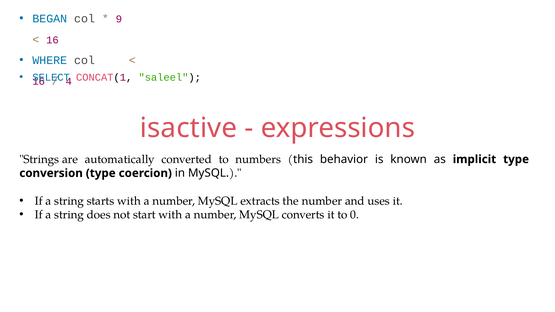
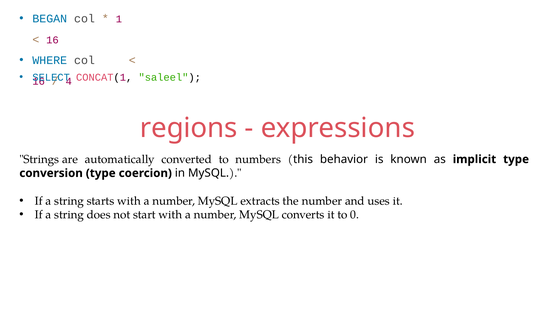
9: 9 -> 1 (119, 19)
isactive: isactive -> regions (189, 128)
